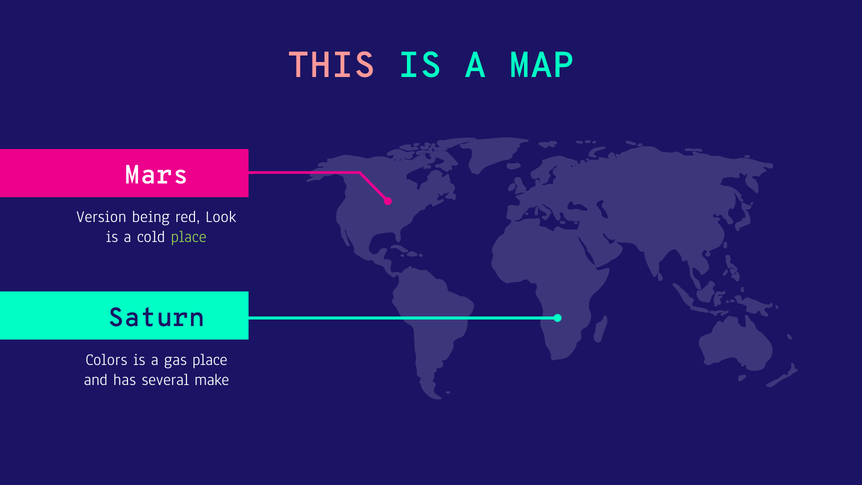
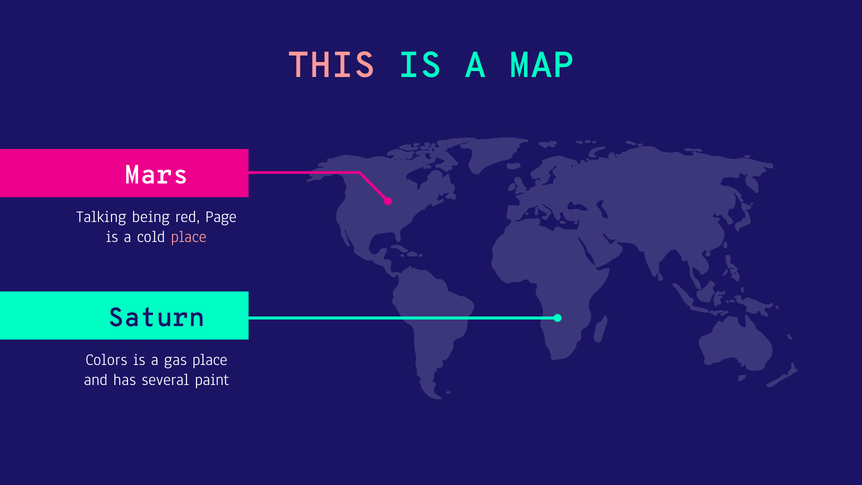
Version: Version -> Talking (101, 217)
Look: Look -> Page (221, 217)
place colour: light green -> pink (189, 237)
make: make -> paint (212, 380)
